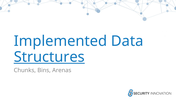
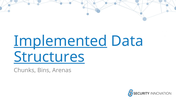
Implemented underline: none -> present (60, 41)
